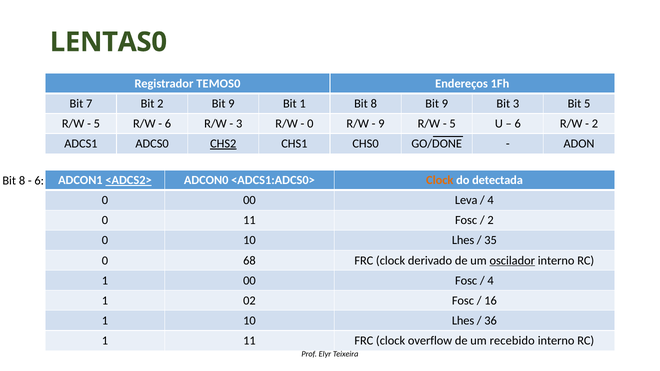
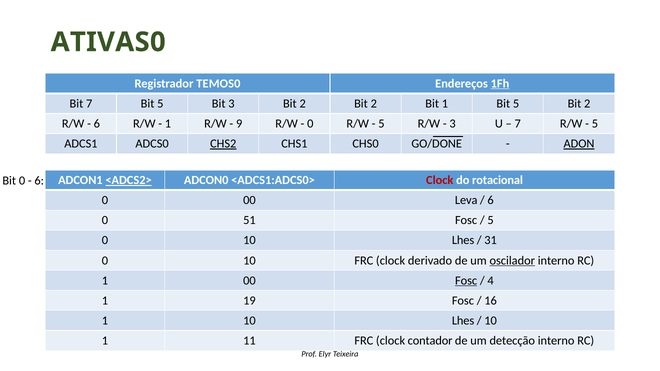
LENTAS0: LENTAS0 -> ATIVAS0 (108, 42)
1Fh underline: none -> present (500, 84)
7 Bit 2: 2 -> 5 (160, 104)
9: 9 -> 3 (231, 104)
1: 1 -> 2 (303, 104)
8: 8 -> 2 (374, 104)
9: 9 -> 1 (445, 104)
3: 3 -> 5 (516, 104)
5: 5 -> 2 (587, 104)
5: 5 -> 6 (97, 124)
6: 6 -> 1 (168, 124)
3: 3 -> 9 (239, 124)
9: 9 -> 5 (381, 124)
5: 5 -> 3 (453, 124)
6: 6 -> 7 (518, 124)
2: 2 -> 5 (595, 124)
ADON underline: none -> present (579, 144)
Clock colour: orange -> red (440, 180)
detectada: detectada -> rotacional (498, 180)
8: 8 -> 0 (22, 181)
4: 4 -> 6 (491, 200)
0 11: 11 -> 51 (249, 220)
2: 2 -> 5 (491, 220)
35: 35 -> 31 (491, 241)
68: 68 -> 10 (249, 261)
Fosc underline: none -> present (466, 281)
02: 02 -> 19 (249, 301)
36: 36 -> 10 (491, 321)
overflow: overflow -> contador (430, 341)
recebido: recebido -> detecção (512, 341)
